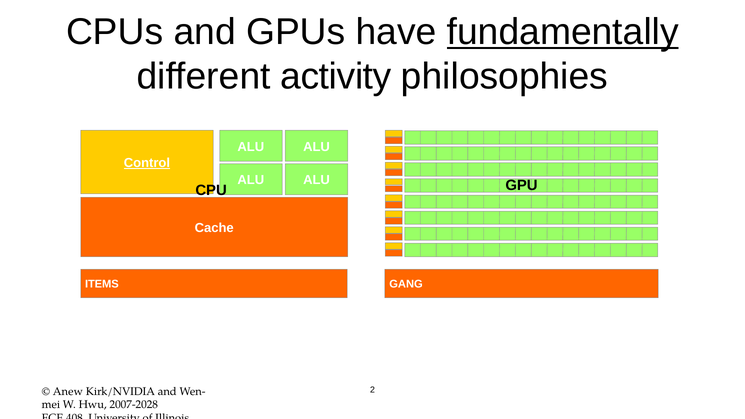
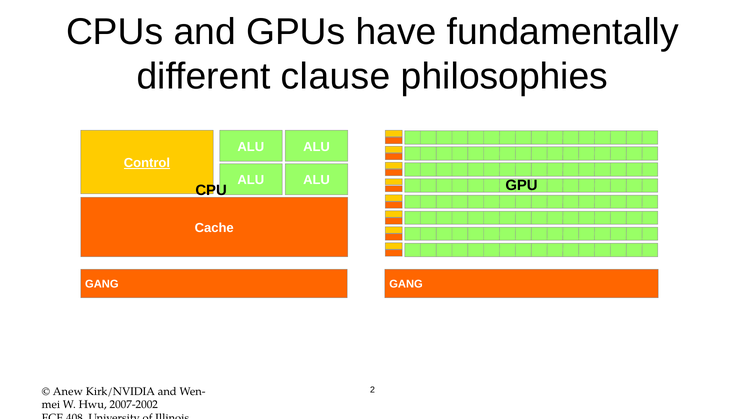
fundamentally underline: present -> none (563, 32)
activity: activity -> clause (336, 77)
ITEMS: ITEMS -> GANG (102, 284)
2007-2028: 2007-2028 -> 2007-2002 (134, 405)
